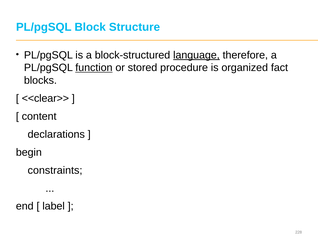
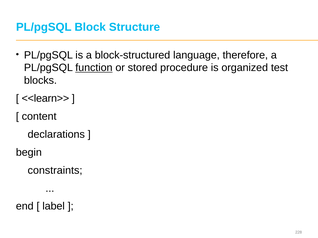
language underline: present -> none (196, 55)
fact: fact -> test (279, 68)
<<clear>>: <<clear>> -> <<learn>> (45, 99)
